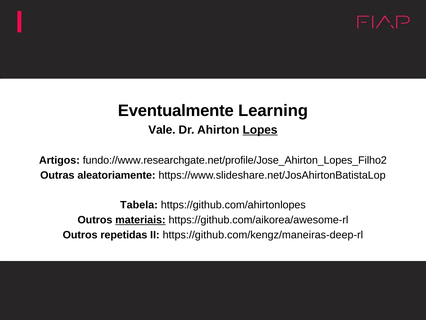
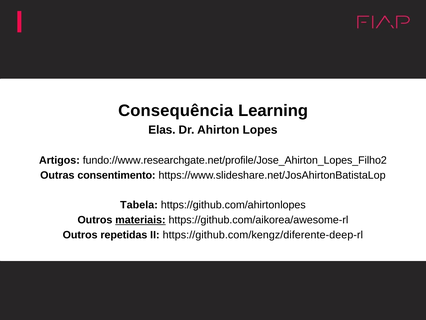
Eventualmente: Eventualmente -> Consequência (176, 110)
Vale: Vale -> Elas (162, 130)
Lopes underline: present -> none (260, 130)
aleatoriamente: aleatoriamente -> consentimento (116, 175)
https://github.com/kengz/maneiras-deep-rl: https://github.com/kengz/maneiras-deep-rl -> https://github.com/kengz/diferente-deep-rl (263, 235)
